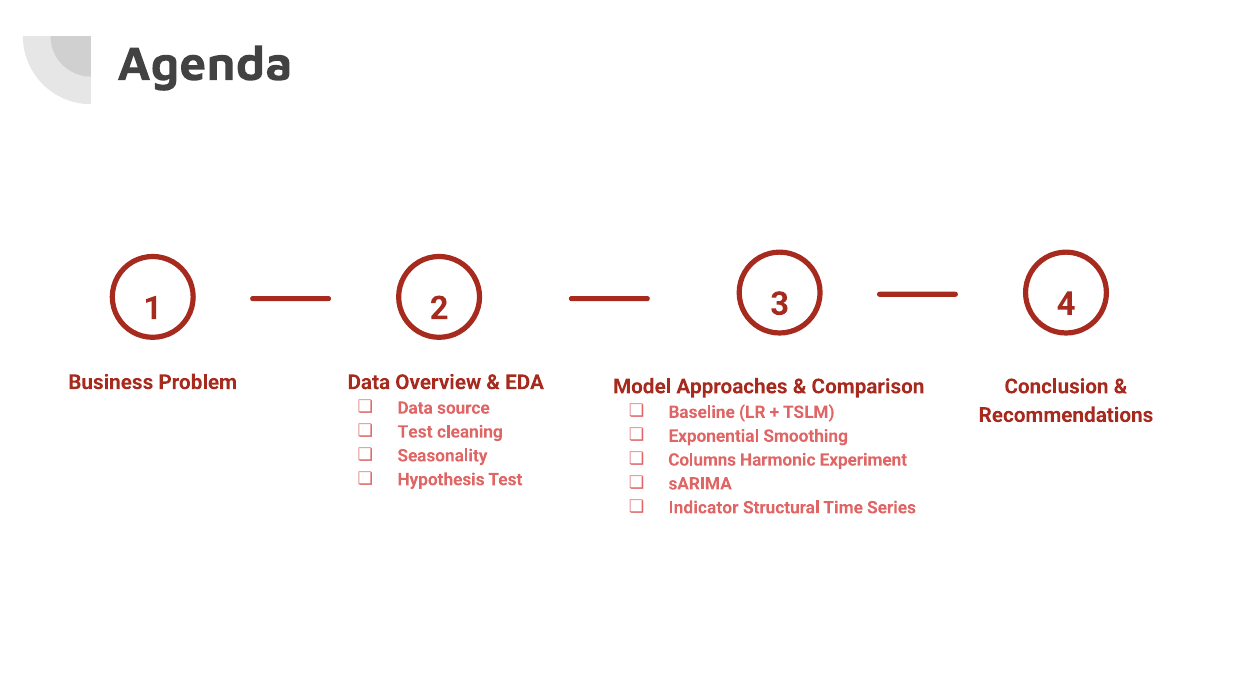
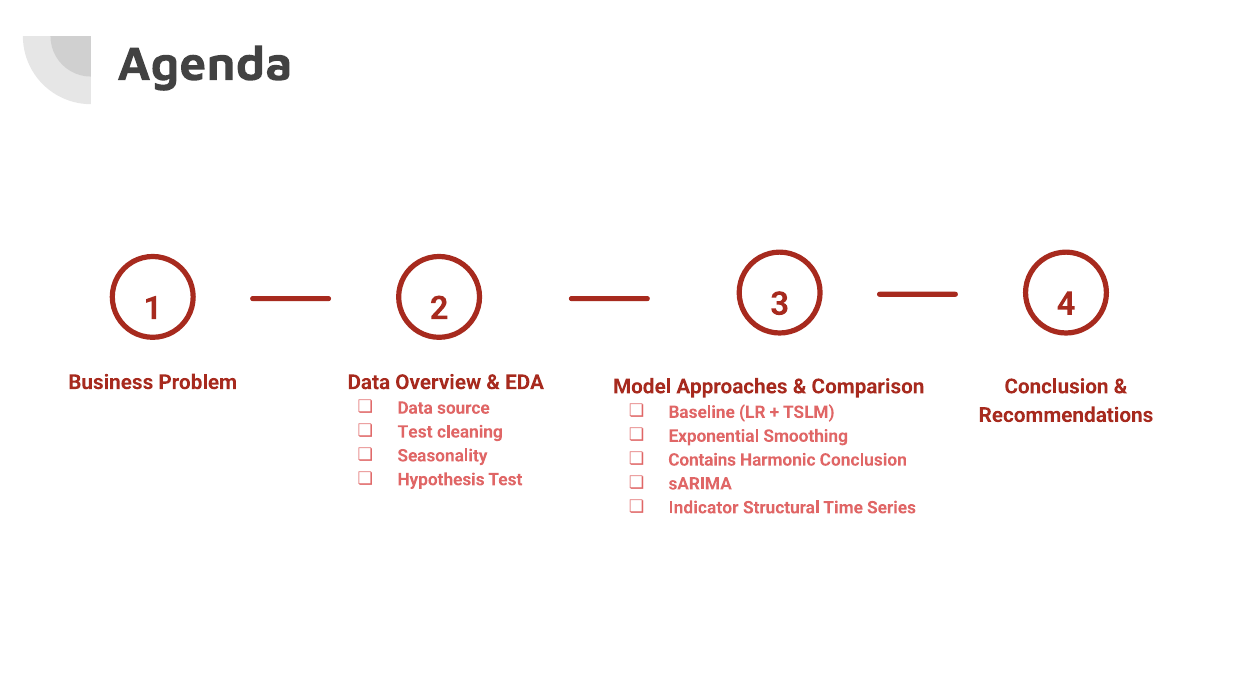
Columns: Columns -> Contains (702, 460)
Harmonic Experiment: Experiment -> Conclusion (863, 460)
